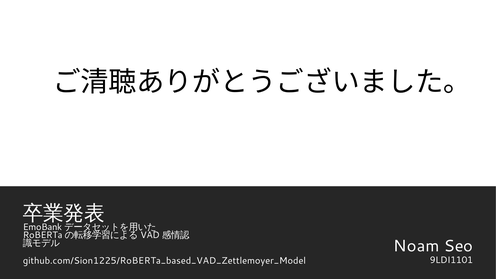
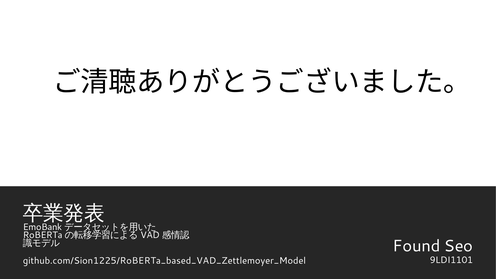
Noam: Noam -> Found (416, 246)
